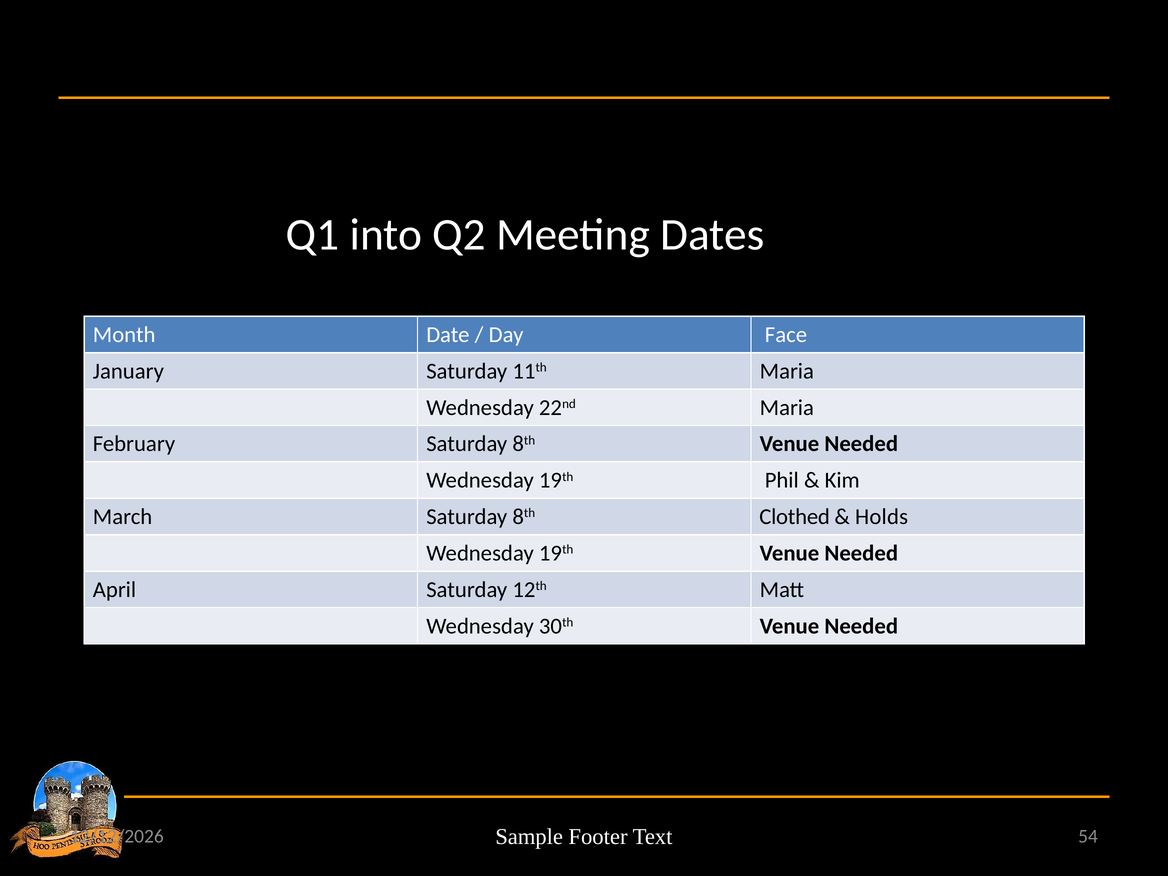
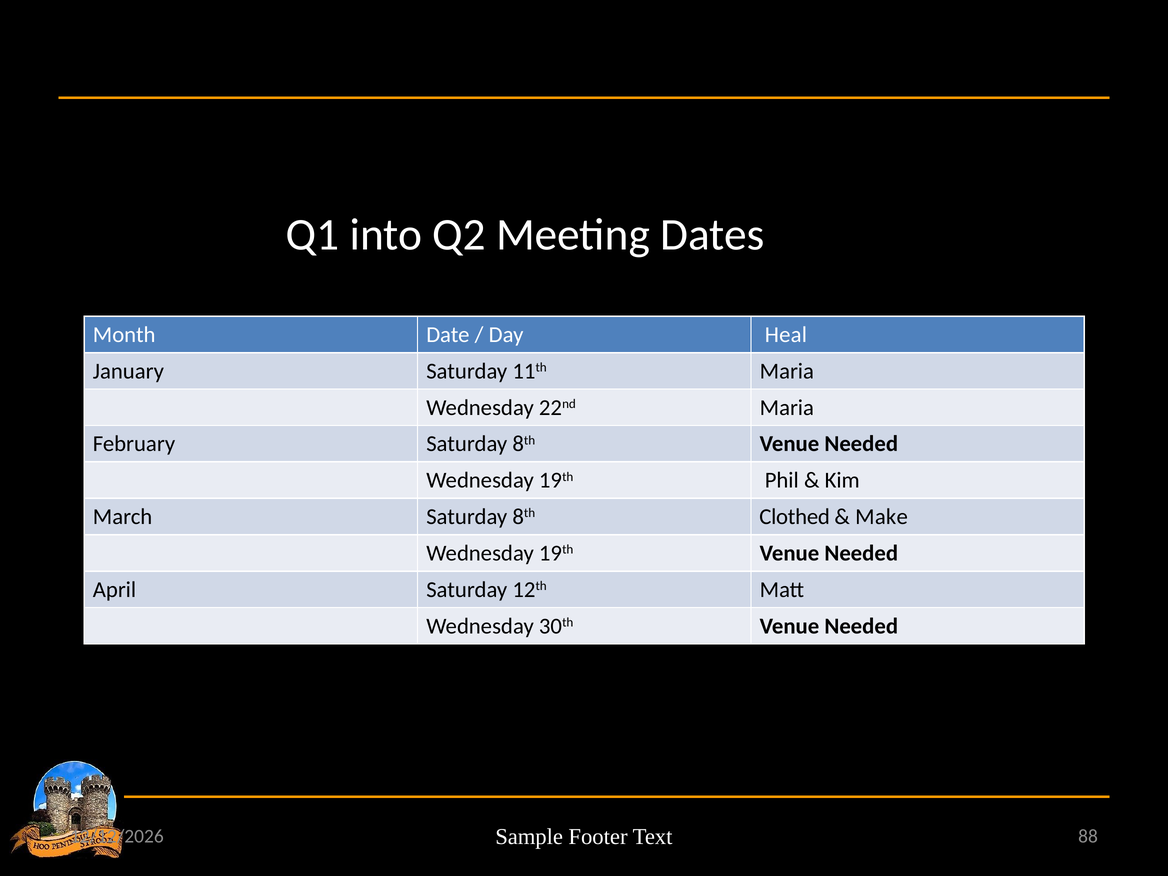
Face: Face -> Heal (786, 335)
Holds: Holds -> Make (882, 517)
54: 54 -> 88 (1088, 836)
